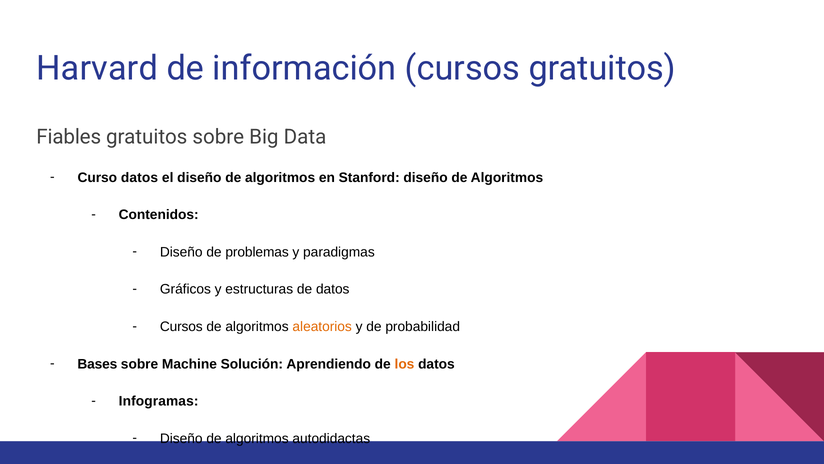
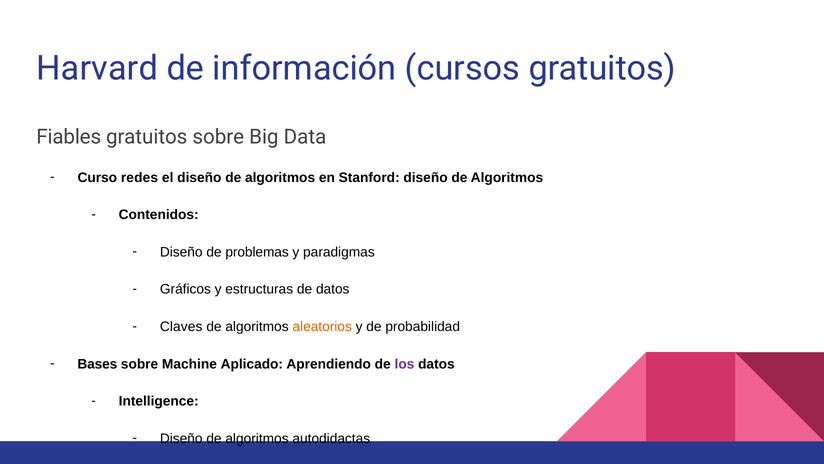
Curso datos: datos -> redes (139, 177)
Cursos: Cursos -> Claves (181, 326)
Solución: Solución -> Aplicado (252, 364)
los colour: orange -> purple (404, 364)
Infogramas: Infogramas -> Intelligence (159, 401)
